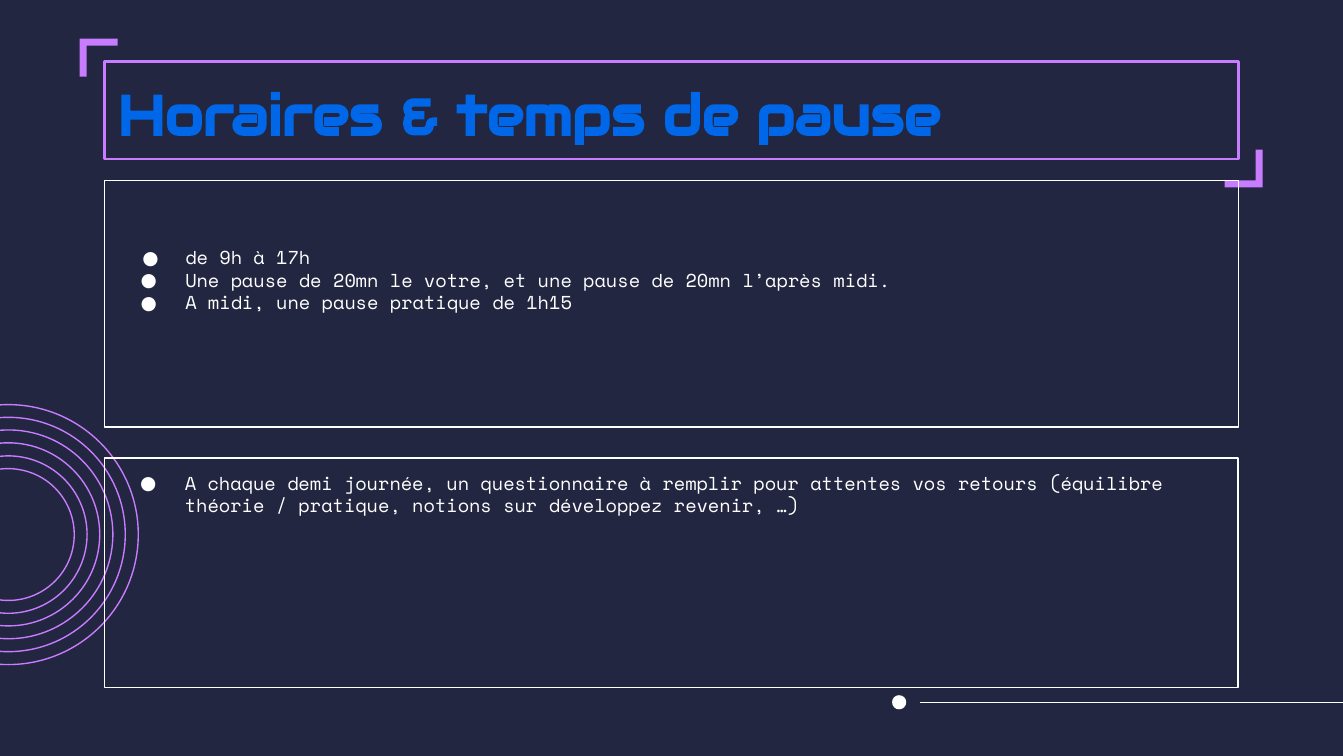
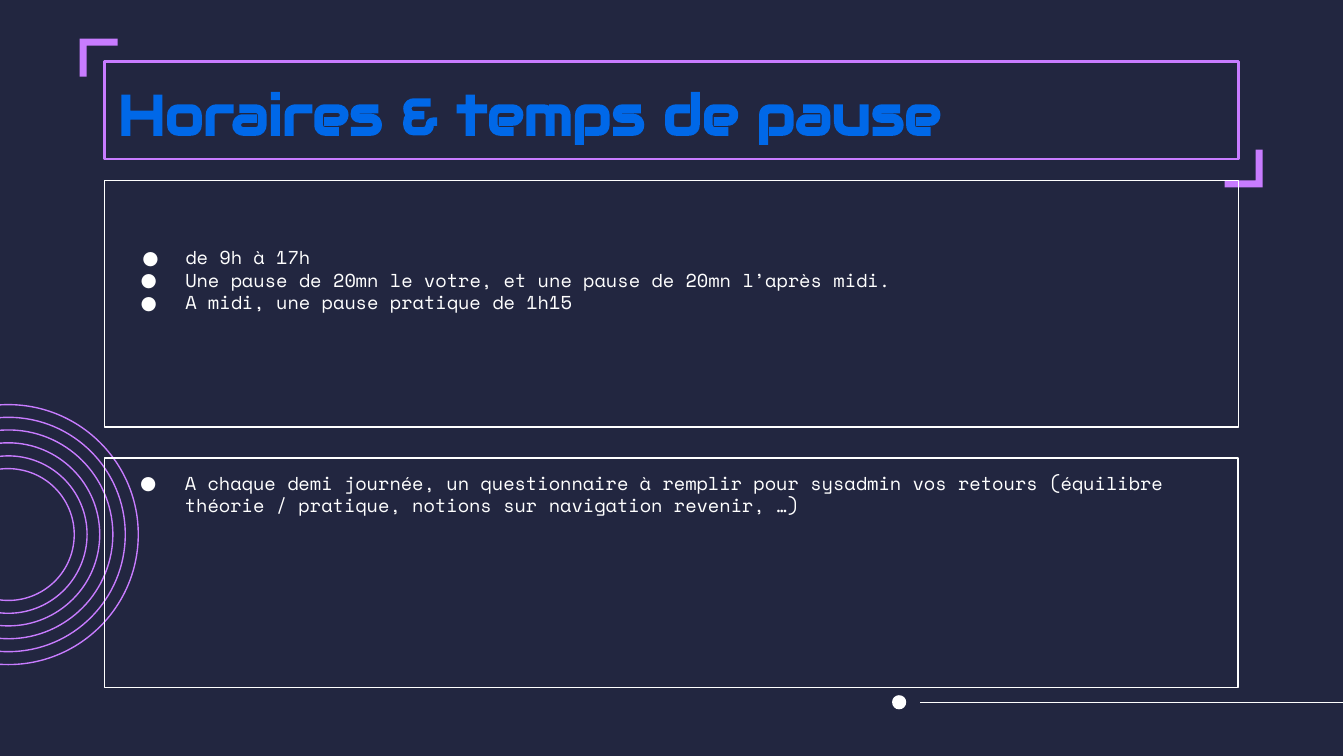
attentes: attentes -> sysadmin (856, 484)
développez: développez -> navigation (606, 506)
